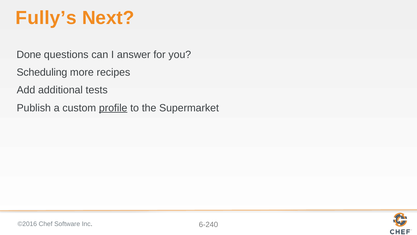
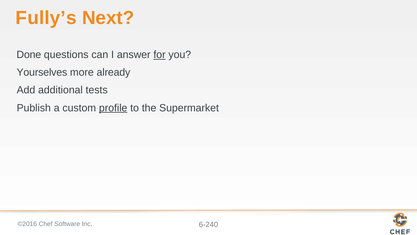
for underline: none -> present (160, 55)
Scheduling: Scheduling -> Yourselves (42, 72)
recipes: recipes -> already (113, 72)
